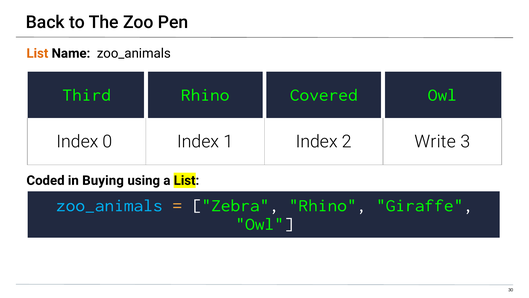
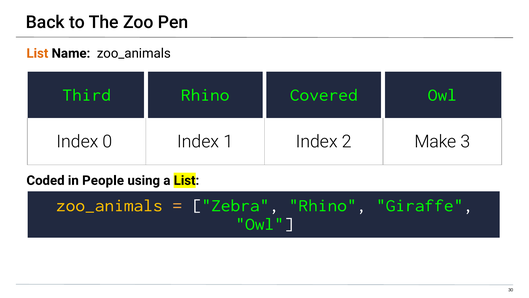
Write: Write -> Make (435, 142)
Buying: Buying -> People (103, 180)
zoo_animals colour: light blue -> yellow (109, 205)
